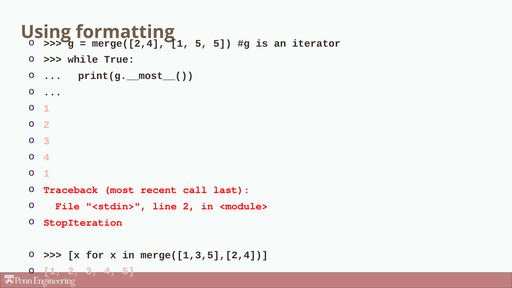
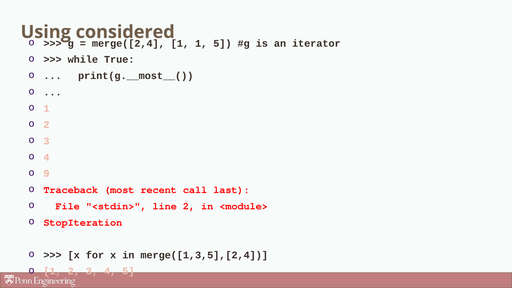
formatting: formatting -> considered (125, 32)
1 5: 5 -> 1 (201, 43)
1: 1 -> 9 (47, 174)
